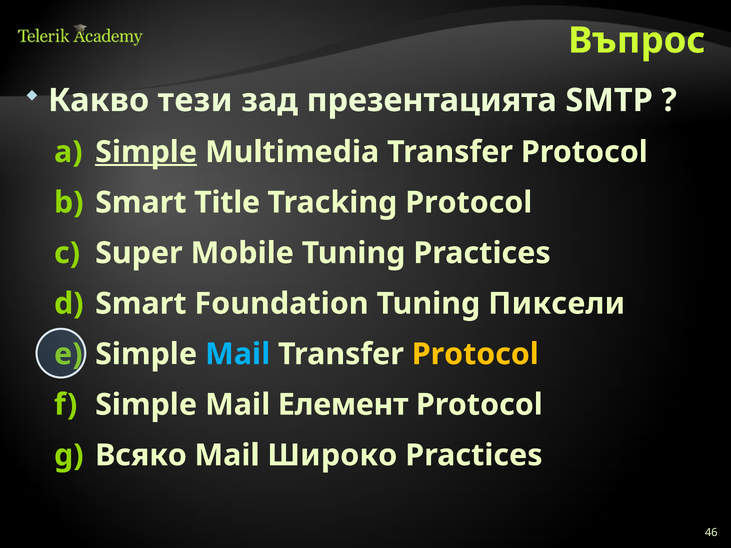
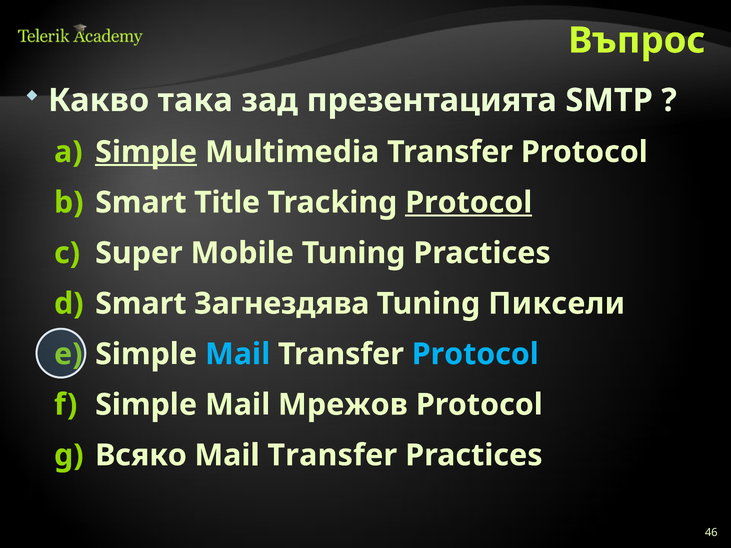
тези: тези -> така (195, 100)
Protocol underline: none -> present (469, 203)
Foundation: Foundation -> Загнездява (282, 304)
Protocol colour: yellow -> light blue (475, 354)
Елемент: Елемент -> Мрежов (343, 405)
Широко: Широко -> Transfer (332, 455)
